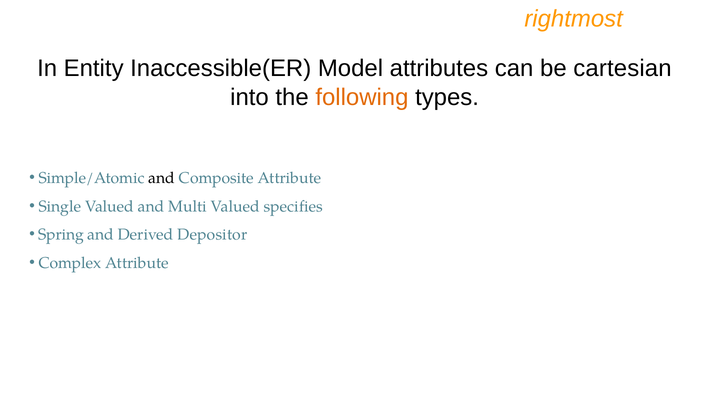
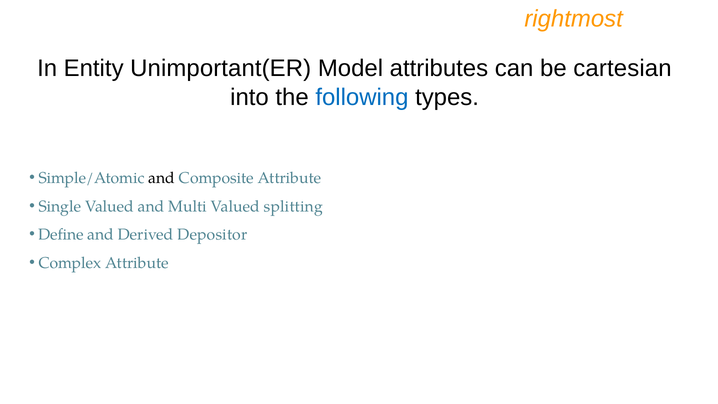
Inaccessible(ER: Inaccessible(ER -> Unimportant(ER (221, 68)
following colour: orange -> blue (362, 97)
specifies: specifies -> splitting (293, 206)
Spring: Spring -> Define (61, 235)
